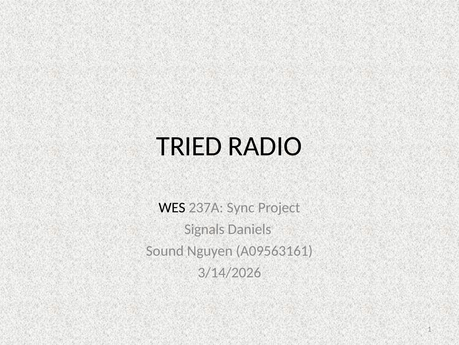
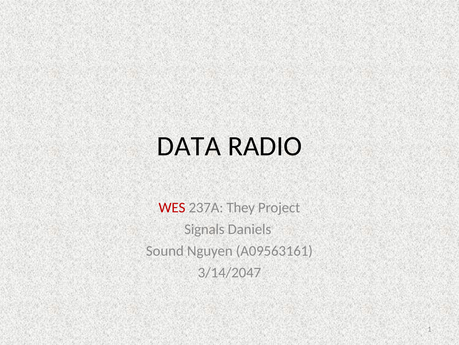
TRIED: TRIED -> DATA (189, 146)
WES colour: black -> red (172, 207)
Sync: Sync -> They (241, 207)
3/14/2026: 3/14/2026 -> 3/14/2047 (229, 272)
